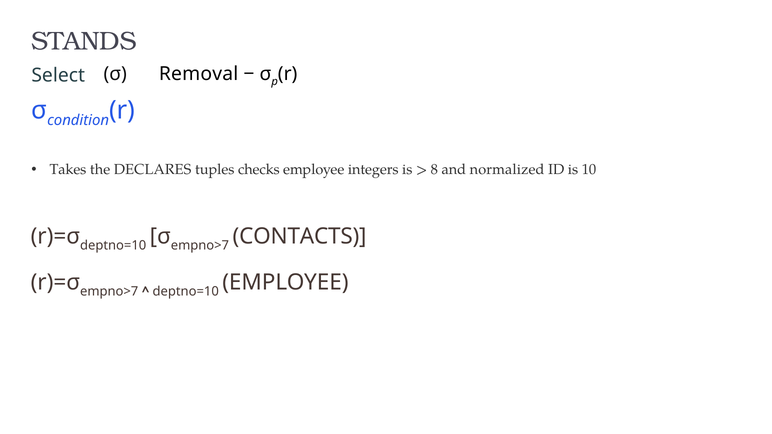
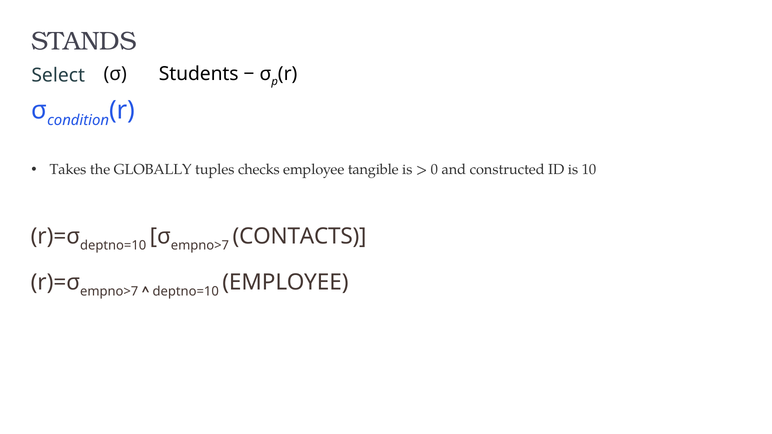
Removal: Removal -> Students (199, 74)
DECLARES: DECLARES -> GLOBALLY (153, 170)
integers: integers -> tangible (373, 170)
8: 8 -> 0 (434, 170)
normalized: normalized -> constructed (507, 170)
